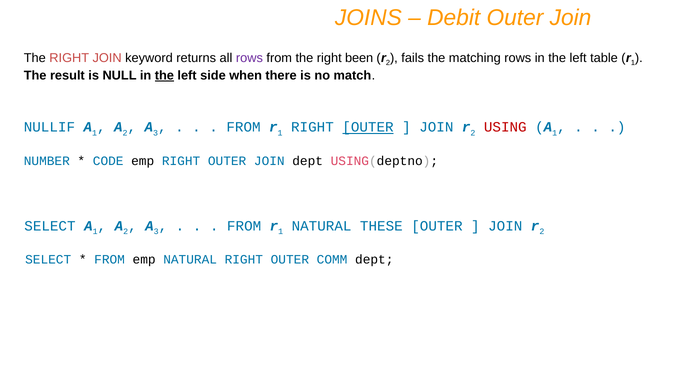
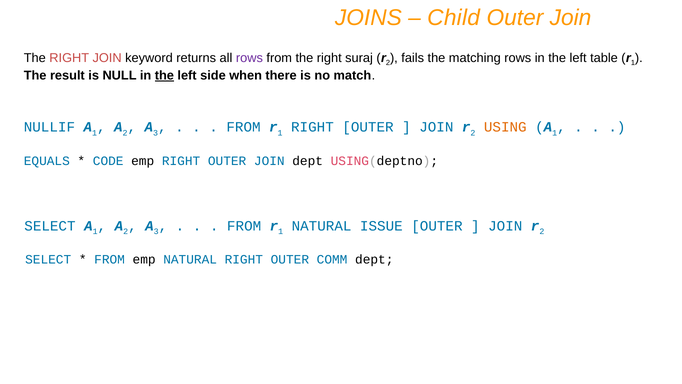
Debit: Debit -> Child (454, 18)
been: been -> suraj (359, 58)
OUTER underline: present -> none (368, 127)
USING colour: red -> orange (505, 127)
NUMBER: NUMBER -> EQUALS (47, 161)
THESE: THESE -> ISSUE (381, 226)
